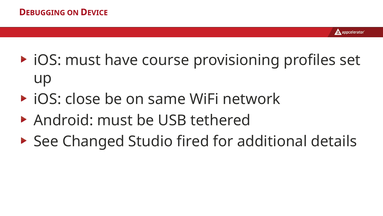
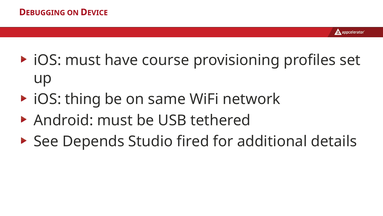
close: close -> thing (83, 99)
Changed: Changed -> Depends (93, 141)
